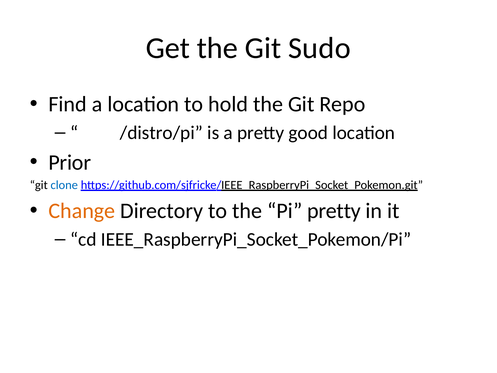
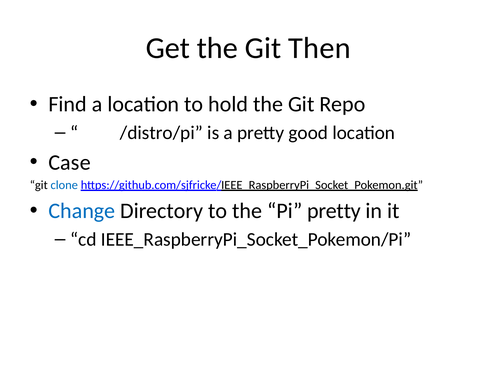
Sudo: Sudo -> Then (319, 48)
Prior: Prior -> Case (70, 162)
Change colour: orange -> blue (82, 211)
